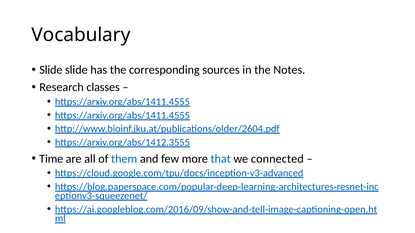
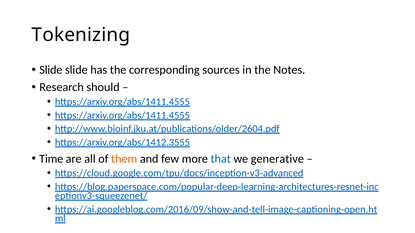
Vocabulary: Vocabulary -> Tokenizing (81, 35)
classes: classes -> should (103, 87)
them colour: blue -> orange (124, 159)
connected: connected -> generative (277, 159)
